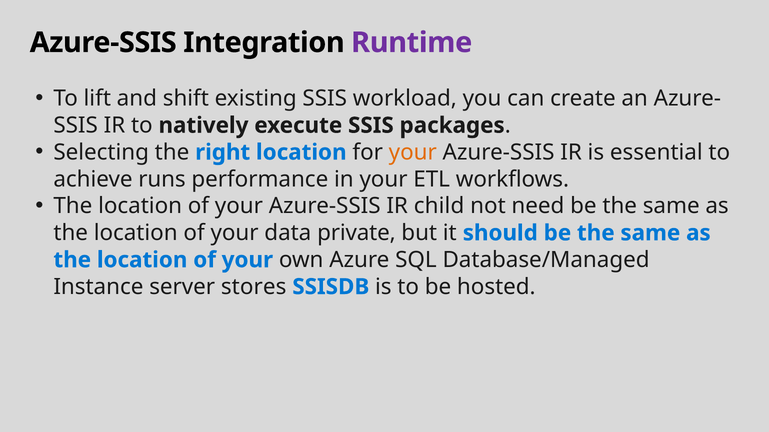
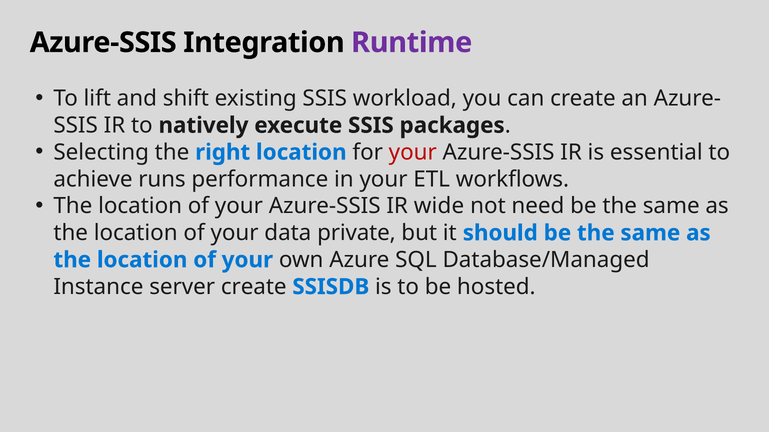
your colour: orange -> red (413, 152)
child: child -> wide (439, 206)
server stores: stores -> create (254, 287)
